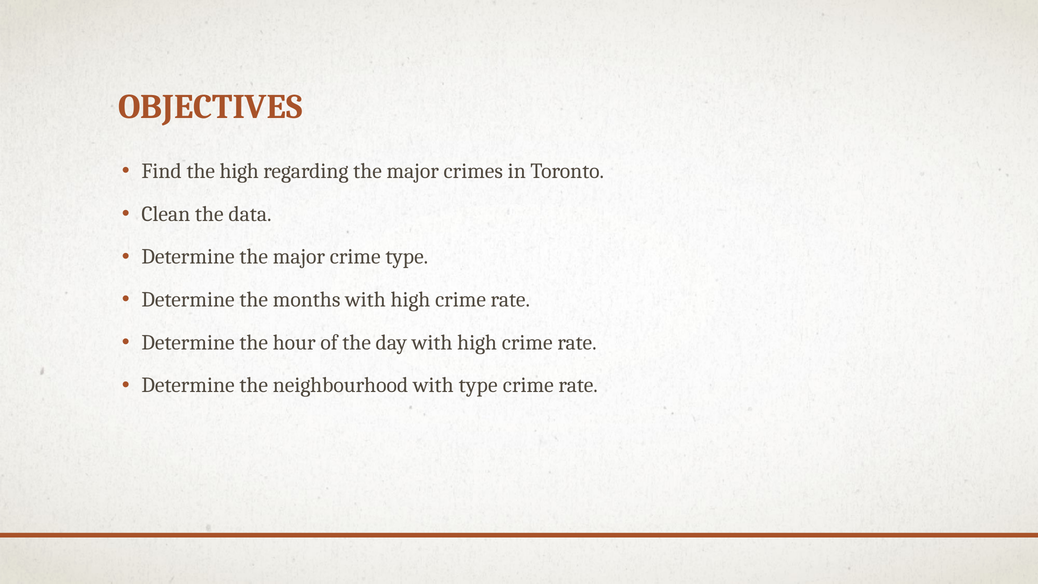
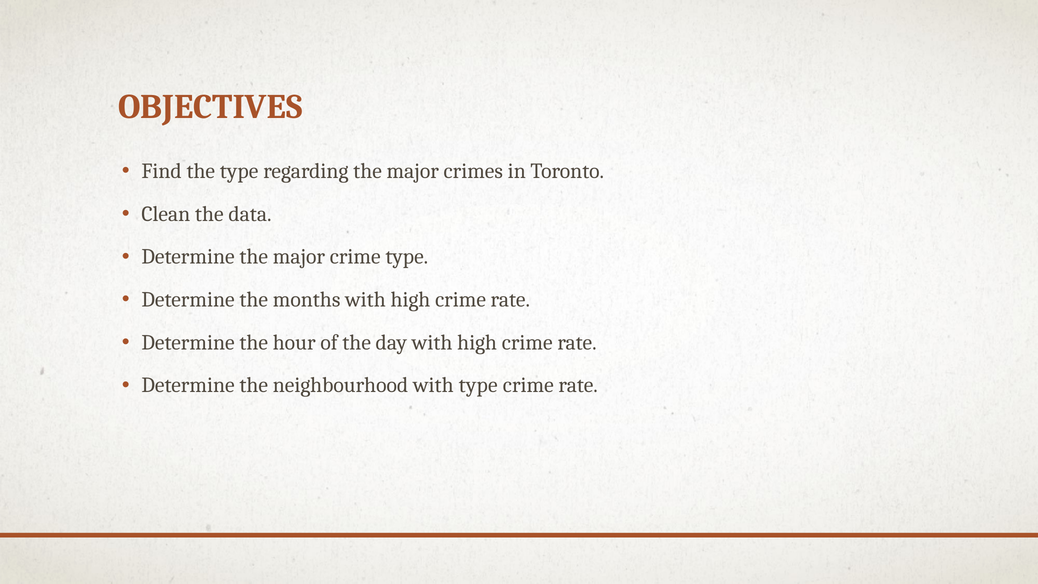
the high: high -> type (239, 171)
